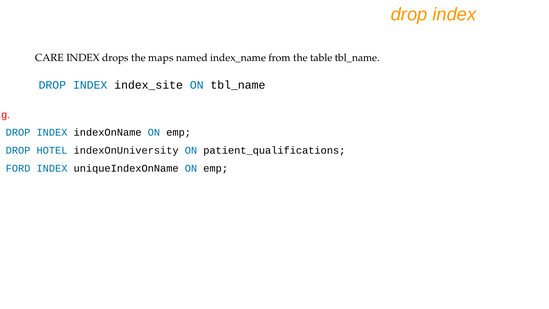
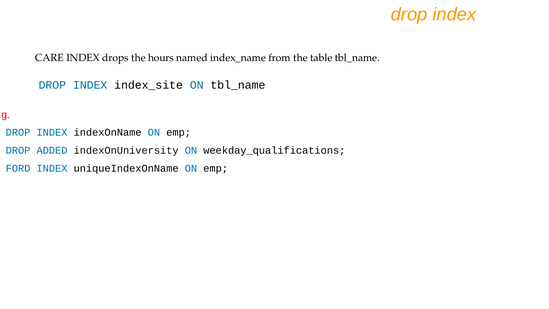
maps: maps -> hours (161, 58)
HOTEL: HOTEL -> ADDED (52, 150)
patient_qualifications: patient_qualifications -> weekday_qualifications (274, 150)
